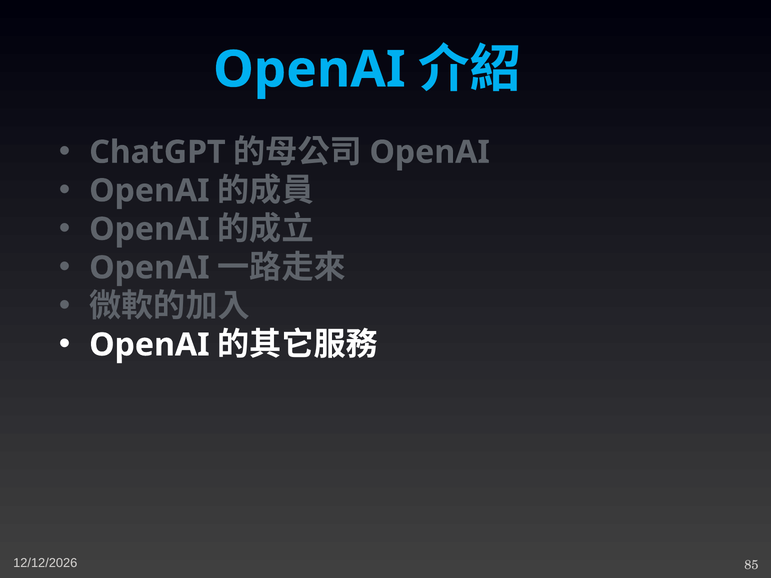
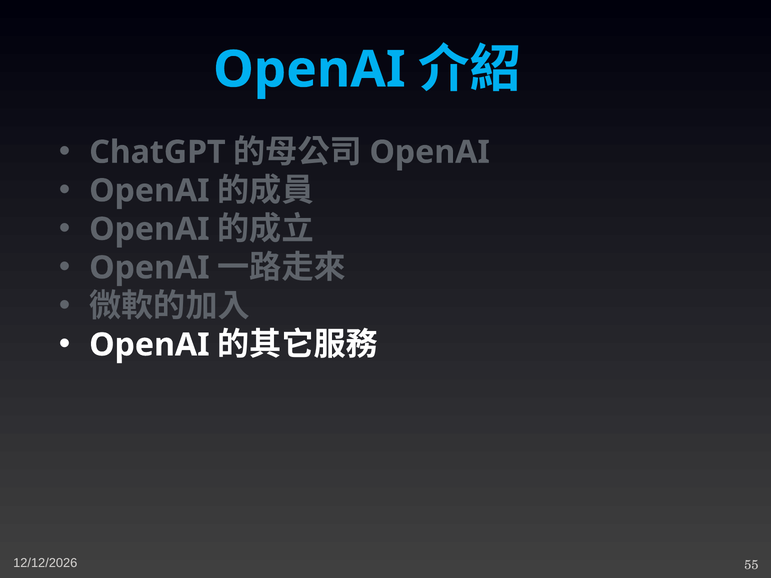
85: 85 -> 55 (751, 565)
